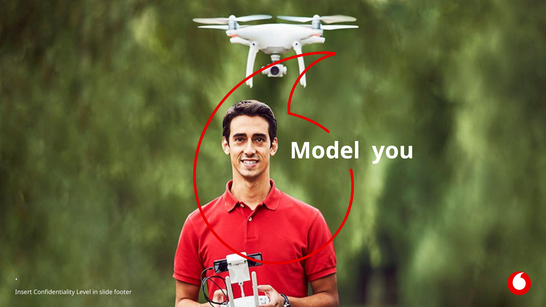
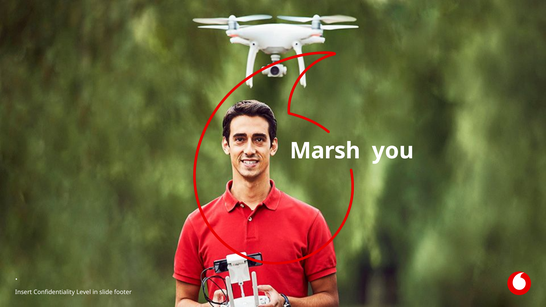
Model: Model -> Marsh (325, 151)
